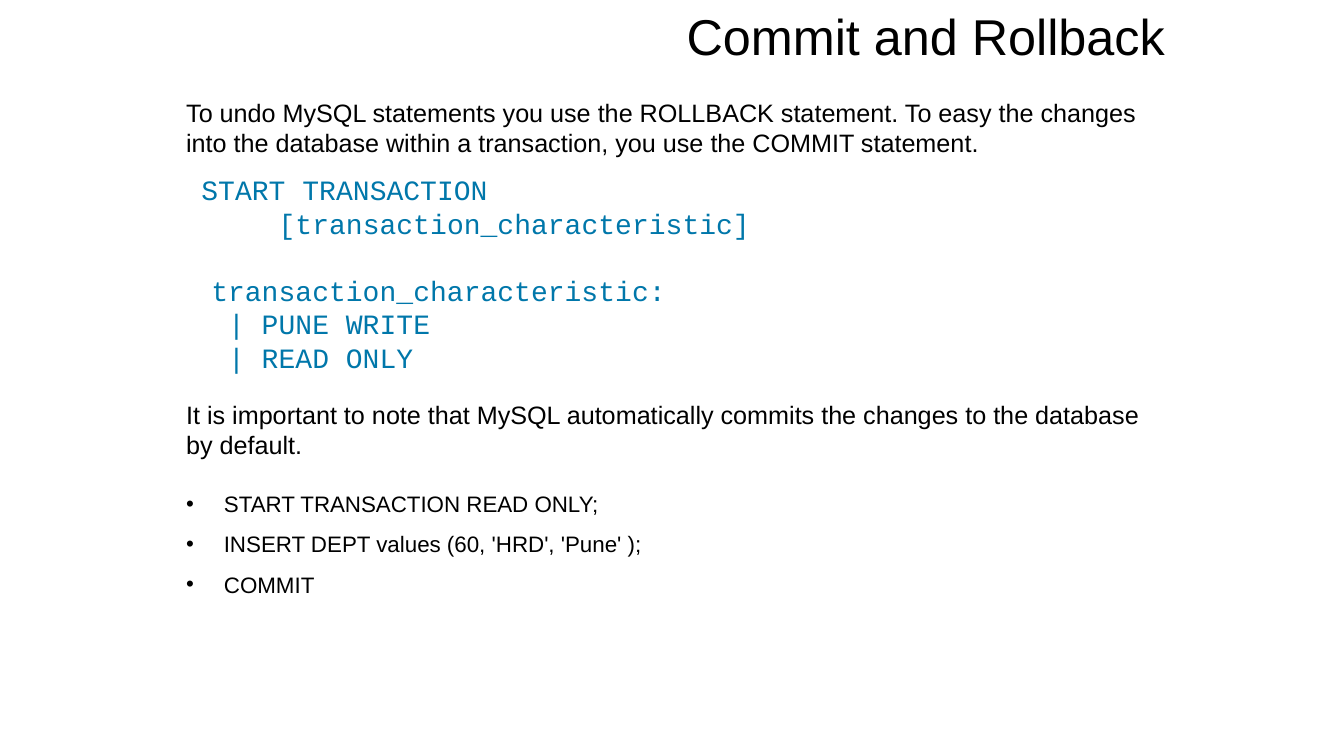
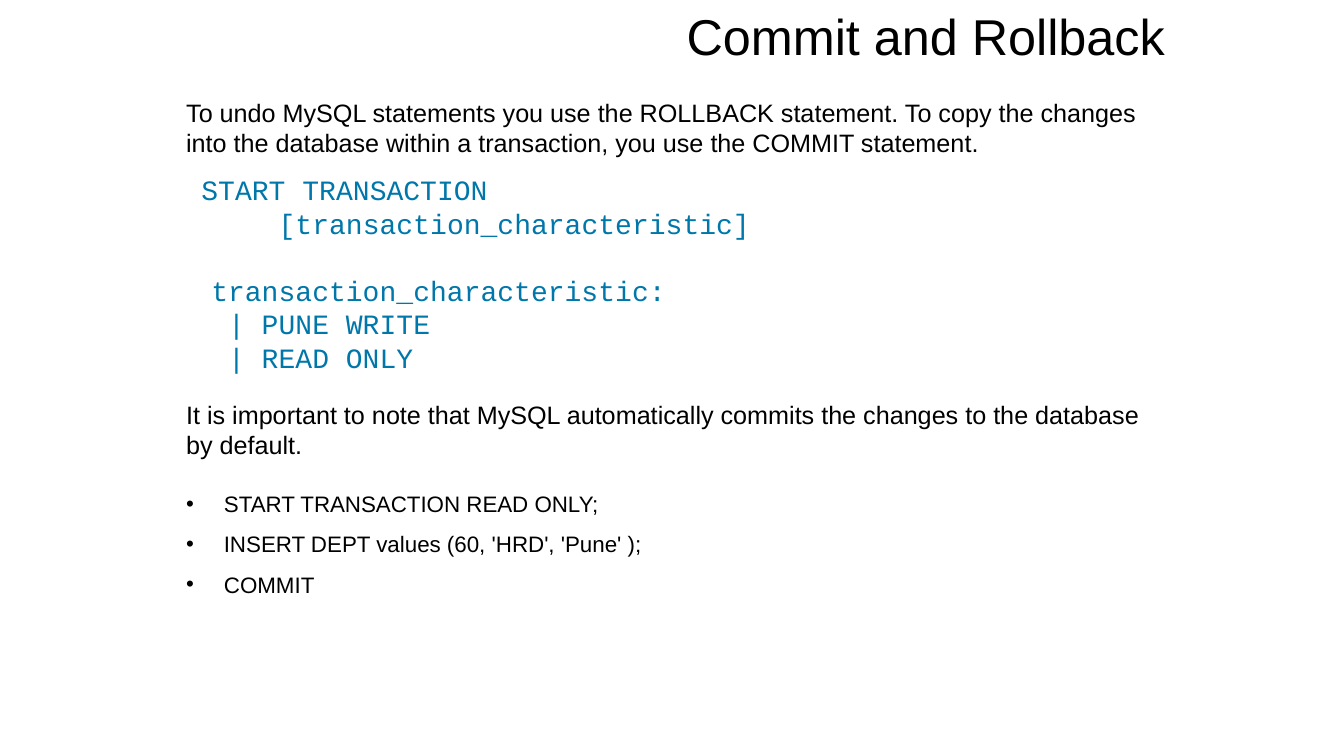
easy: easy -> copy (965, 114)
